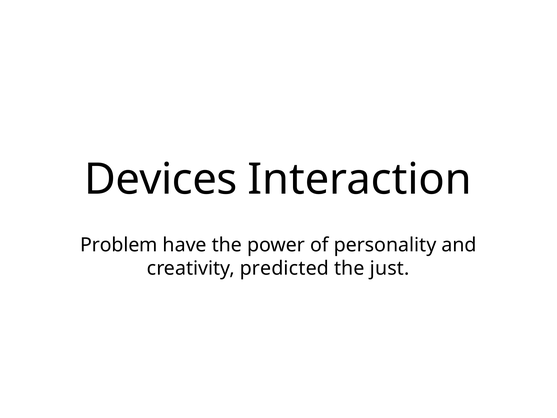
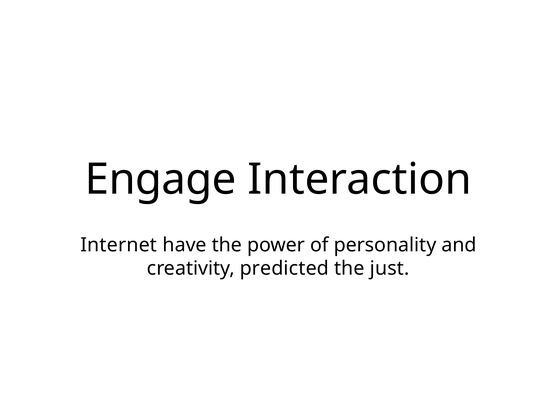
Devices: Devices -> Engage (161, 179)
Problem: Problem -> Internet (119, 245)
